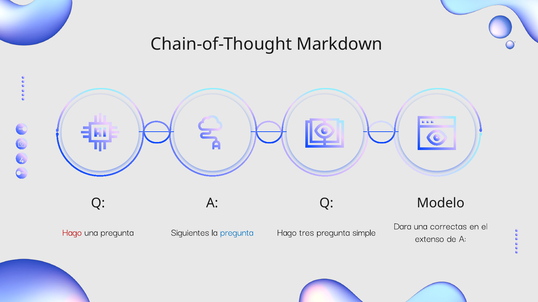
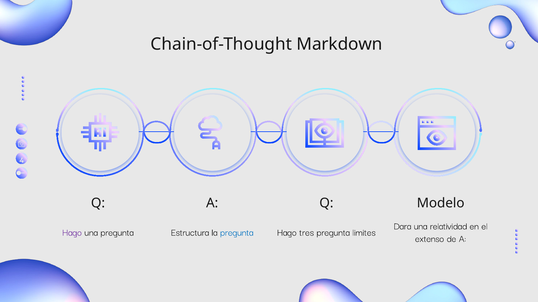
correctas: correctas -> relatividad (449, 226)
Hago colour: red -> purple (72, 233)
Siguientes: Siguientes -> Estructura (190, 233)
simple: simple -> limites (364, 233)
